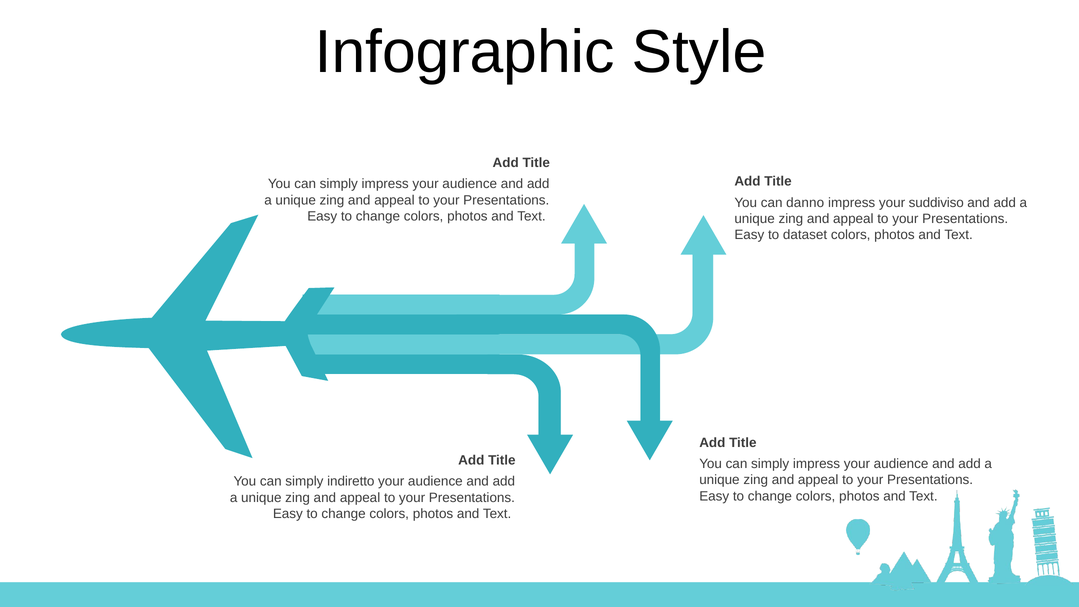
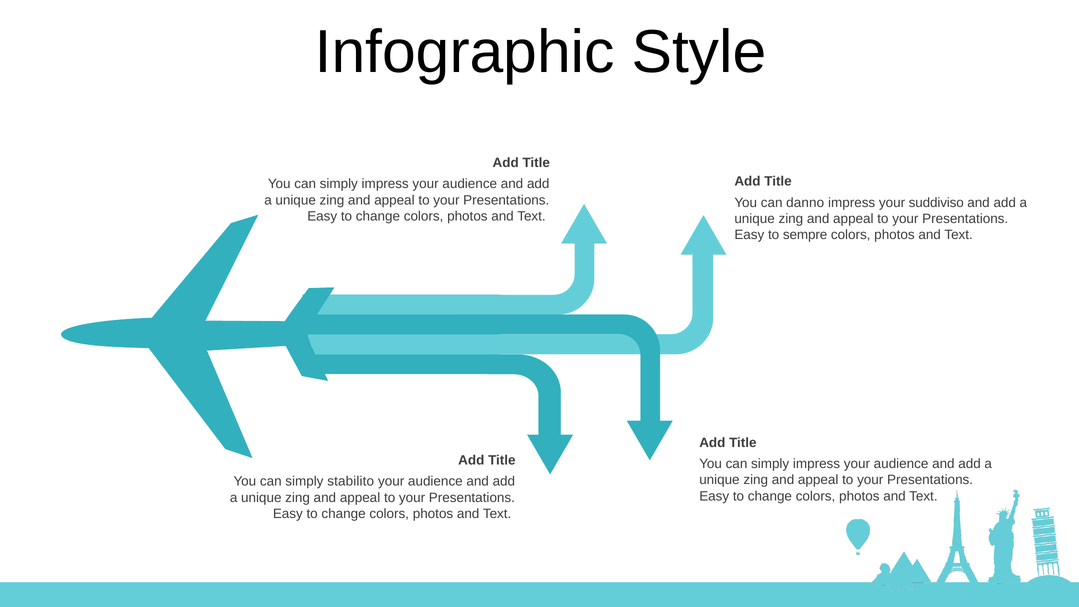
dataset: dataset -> sempre (805, 235)
indiretto: indiretto -> stabilito (351, 481)
